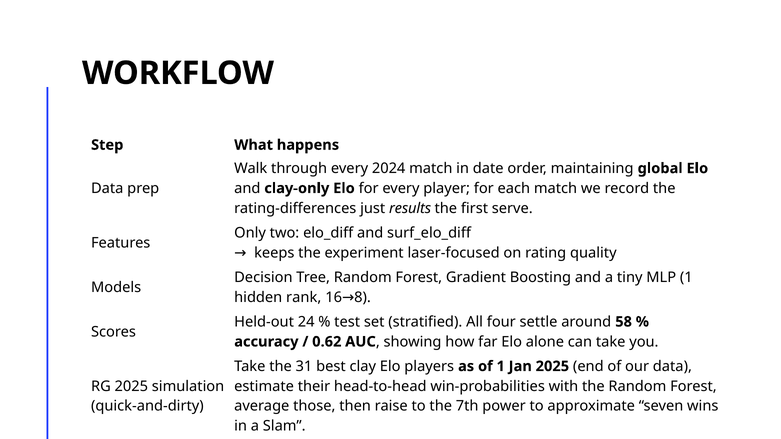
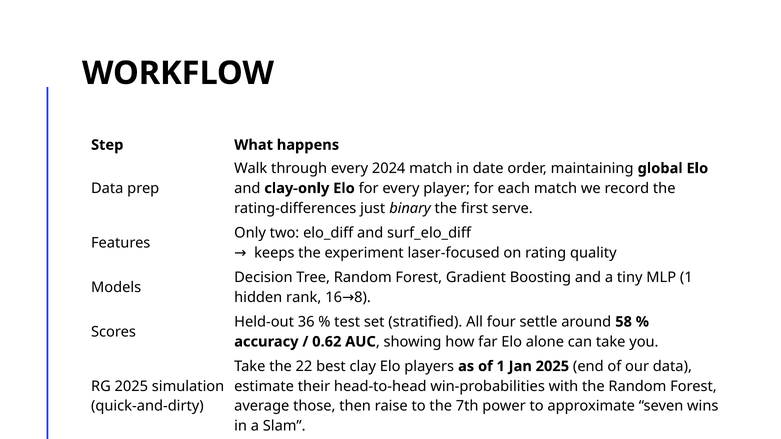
results: results -> binary (410, 208)
24: 24 -> 36 (306, 322)
31: 31 -> 22 (304, 367)
